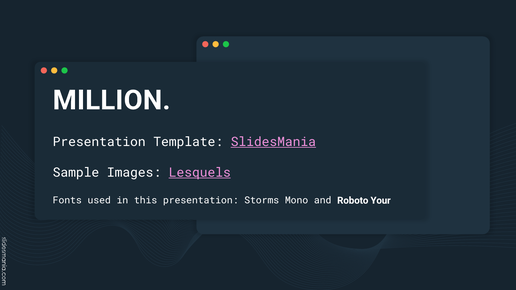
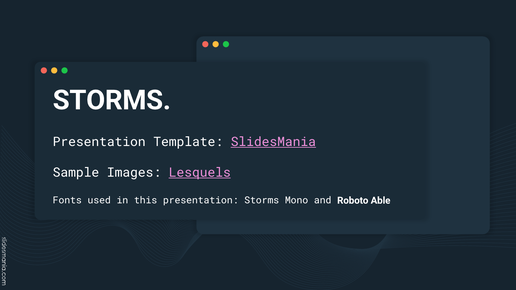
MILLION: MILLION -> STORMS (112, 100)
Your: Your -> Able (381, 201)
